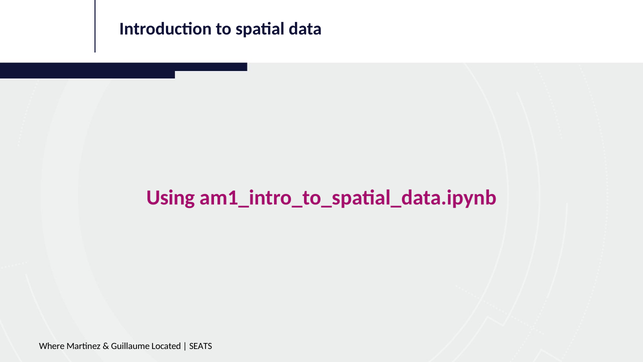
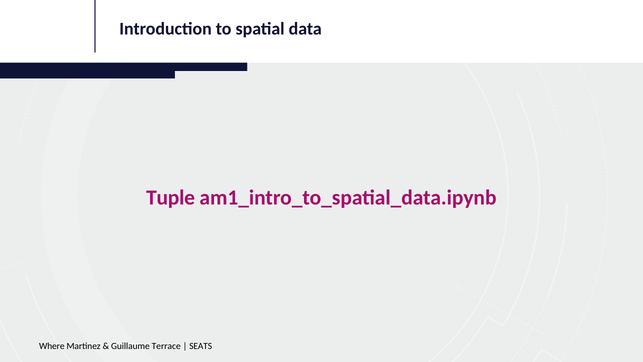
Using: Using -> Tuple (171, 198)
Located: Located -> Terrace (166, 346)
